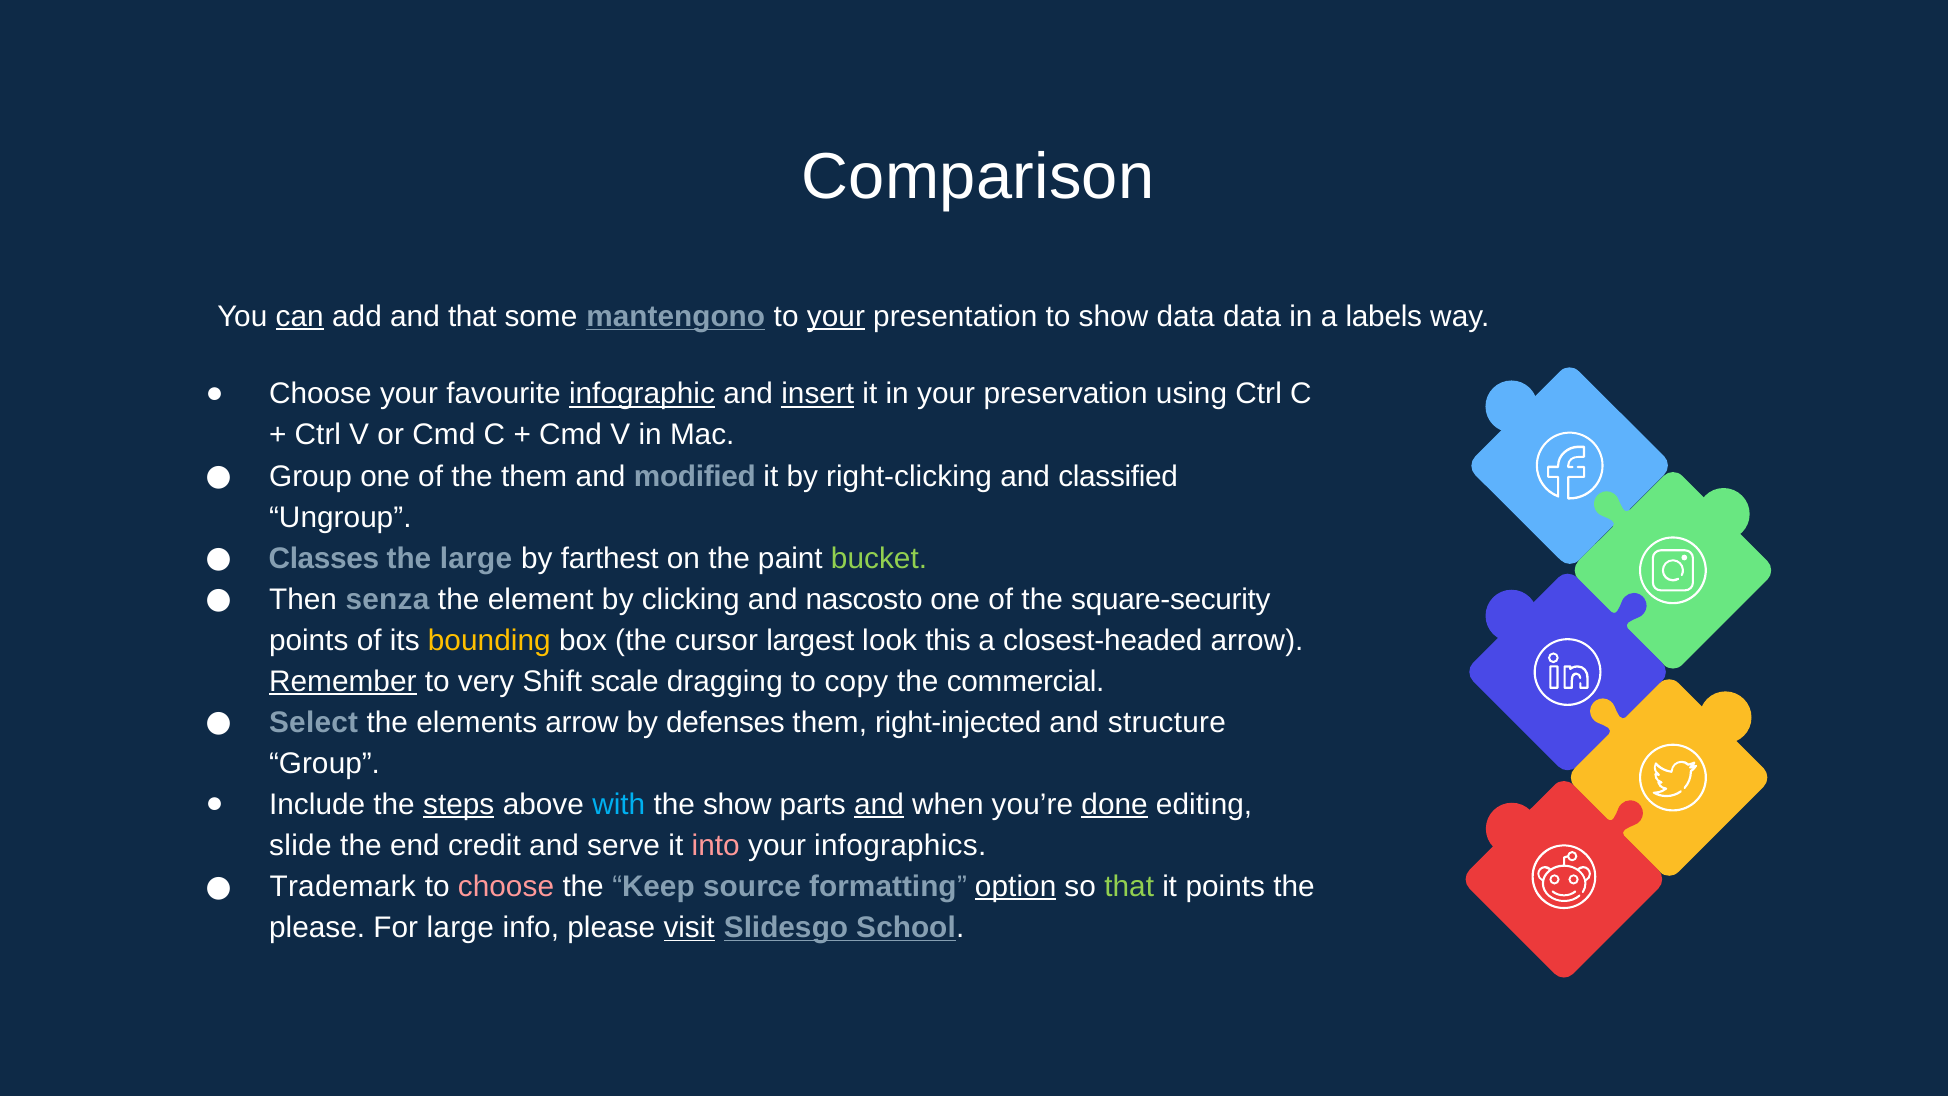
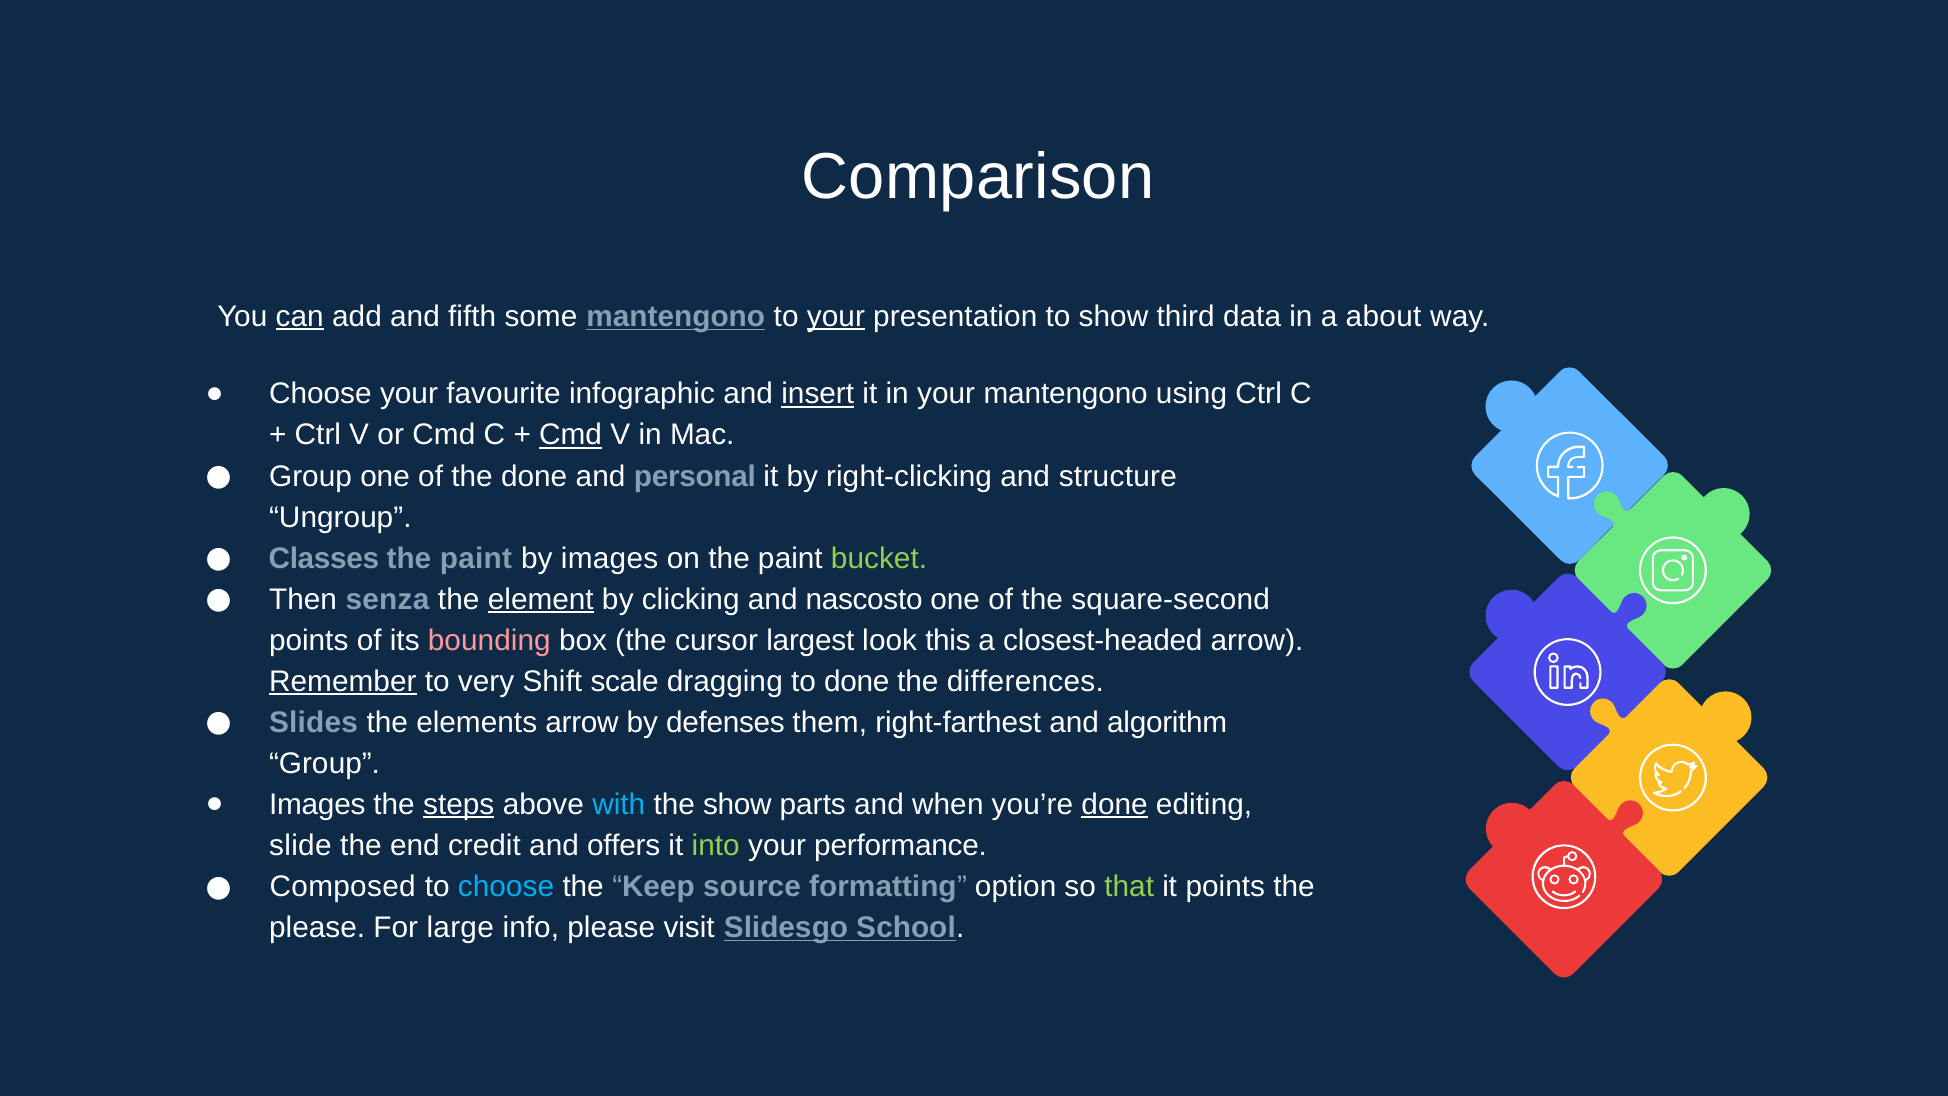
and that: that -> fifth (472, 317)
show data: data -> third (1186, 317)
labels: labels -> about (1384, 317)
infographic underline: present -> none (642, 394)
your preservation: preservation -> mantengono (1066, 394)
Cmd underline: none -> present (571, 435)
the them: them -> done (534, 476)
modified: modified -> personal (695, 476)
classified: classified -> structure (1118, 476)
large: large -> paint (476, 558)
by farthest: farthest -> images (610, 558)
element underline: none -> present (541, 599)
square-security: square-security -> square-second (1171, 599)
bounding colour: yellow -> pink (489, 640)
to copy: copy -> done (857, 681)
commercial: commercial -> differences (1025, 681)
Select: Select -> Slides (314, 722)
right-injected: right-injected -> right-farthest (958, 722)
structure: structure -> algorithm (1167, 722)
Include: Include -> Images (317, 804)
and underline: present -> none (879, 804)
serve: serve -> offers (624, 845)
into colour: pink -> light green (716, 845)
infographics: infographics -> performance (901, 845)
Trademark: Trademark -> Composed (343, 886)
choose colour: pink -> light blue (506, 886)
option underline: present -> none (1016, 886)
visit underline: present -> none (689, 927)
